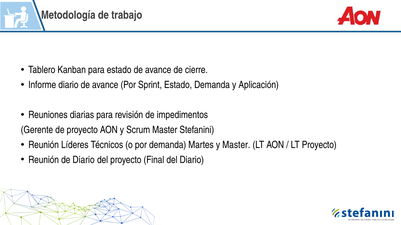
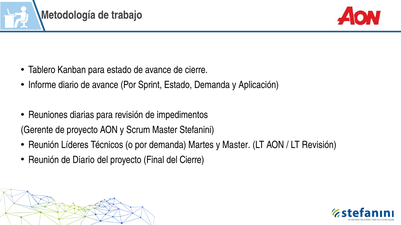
LT Proyecto: Proyecto -> Revisión (319, 145)
del Diario: Diario -> Cierre (192, 160)
